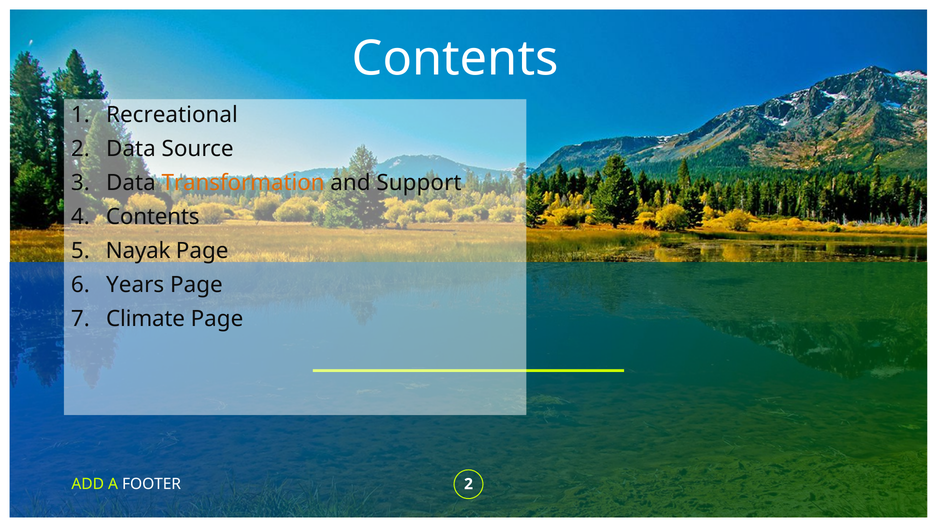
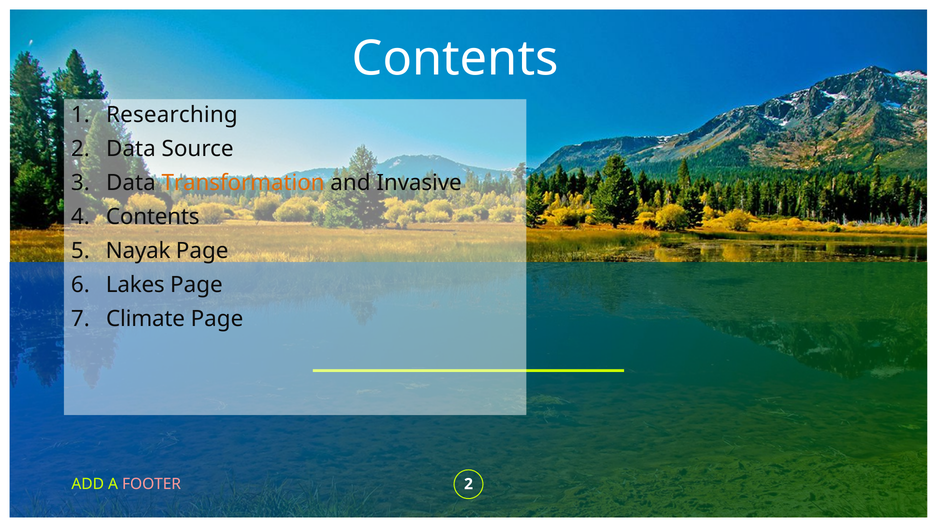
Recreational: Recreational -> Researching (172, 115)
Support: Support -> Invasive (419, 183)
Years: Years -> Lakes (135, 285)
FOOTER colour: white -> pink (152, 484)
